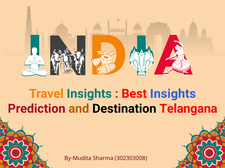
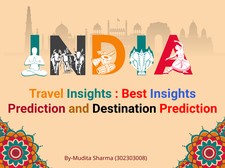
Destination Telangana: Telangana -> Prediction (188, 109)
